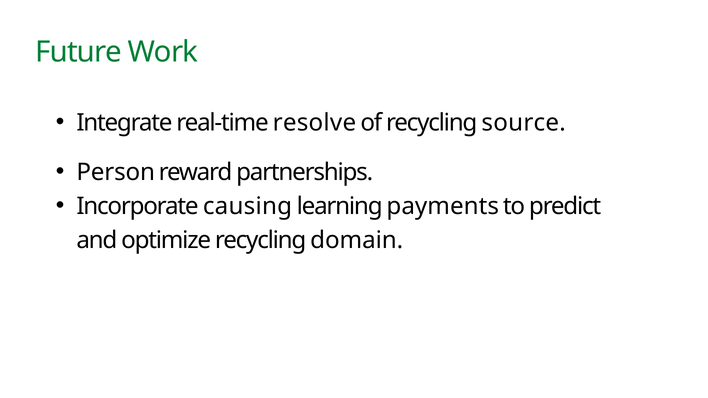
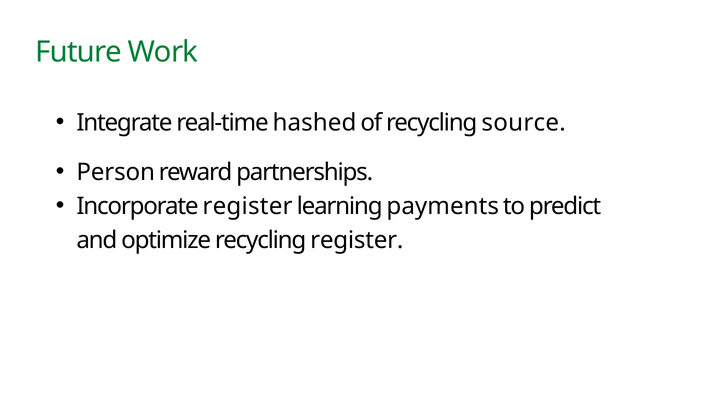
resolve: resolve -> hashed (314, 123)
Incorporate causing: causing -> register (248, 206)
recycling domain: domain -> register (357, 240)
